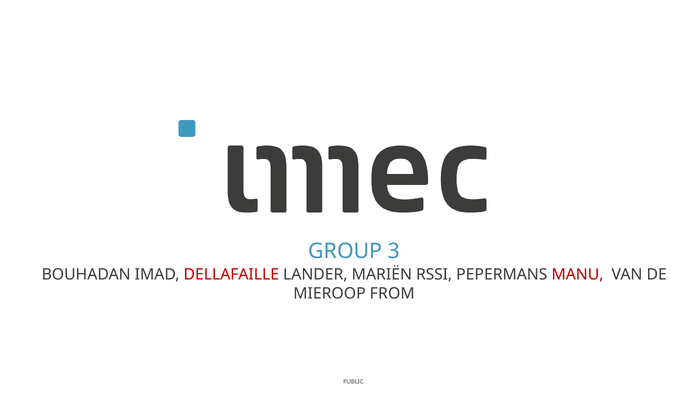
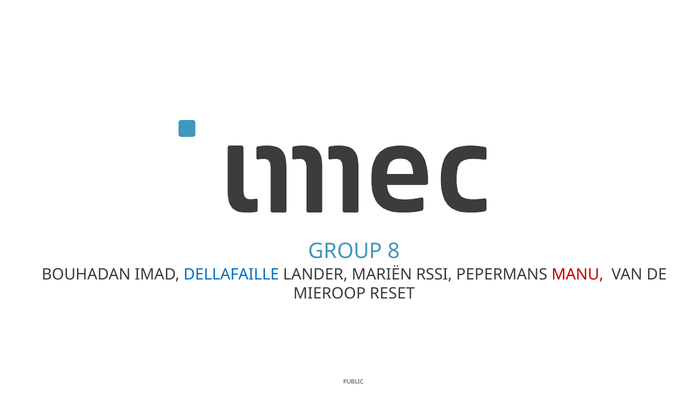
3: 3 -> 8 (394, 251)
DELLAFAILLE colour: red -> blue (231, 274)
FROM: FROM -> RESET (392, 293)
